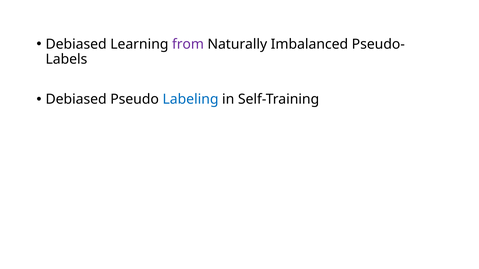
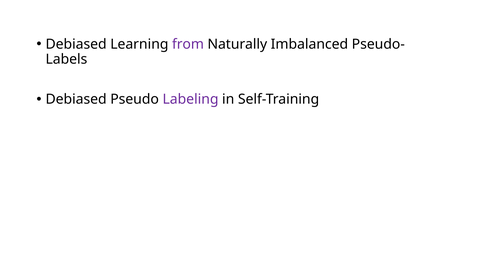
Labeling colour: blue -> purple (191, 100)
